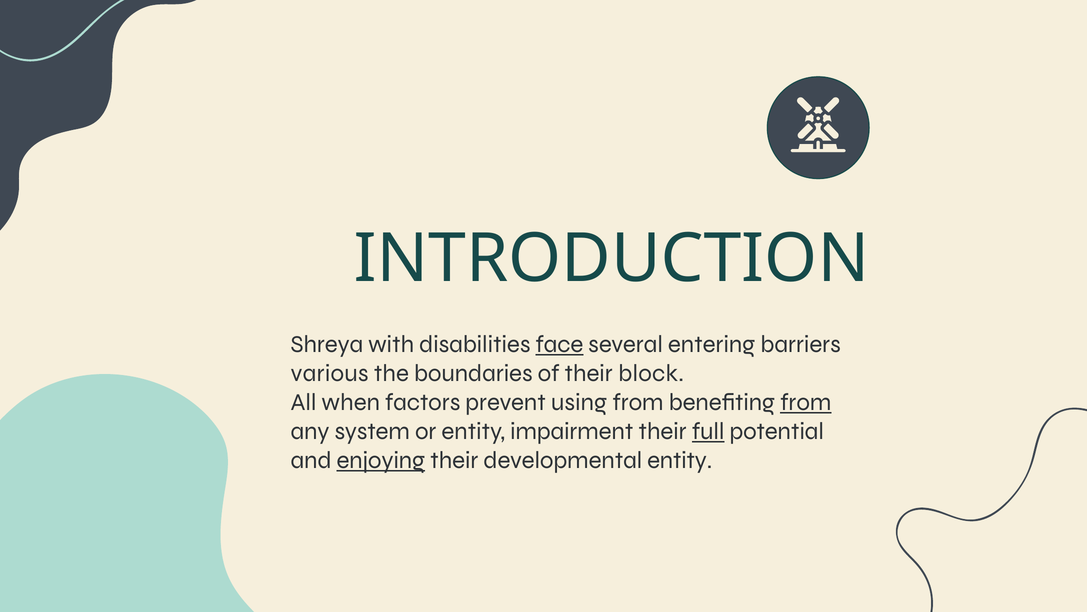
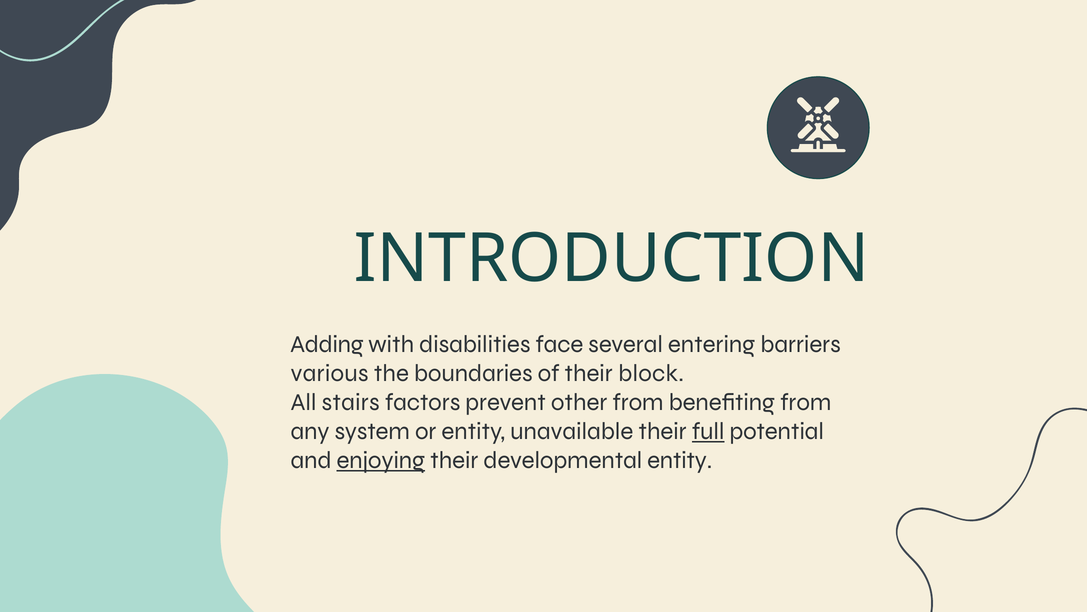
Shreya: Shreya -> Adding (327, 344)
face underline: present -> none (559, 344)
when: when -> stairs (351, 402)
using: using -> other (579, 402)
from underline: present -> none (806, 402)
impairment: impairment -> unavailable (572, 431)
